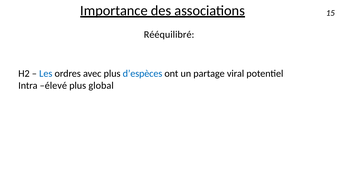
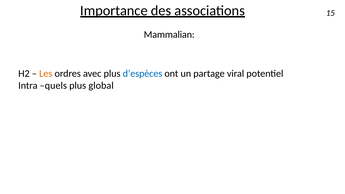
Rééquilibré: Rééquilibré -> Mammalian (169, 35)
Les colour: blue -> orange (46, 74)
élevé: élevé -> quels (53, 86)
